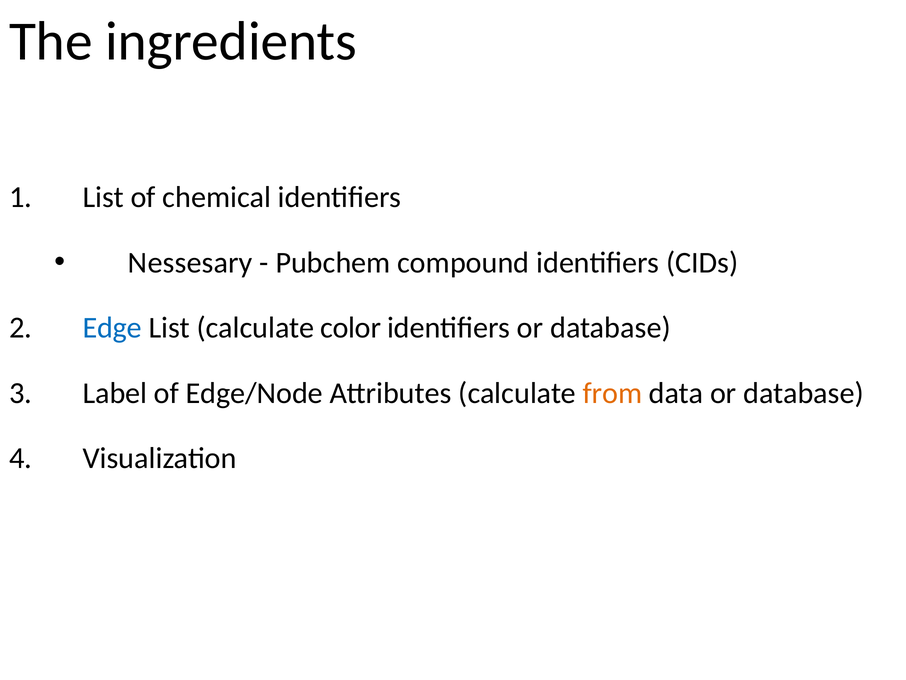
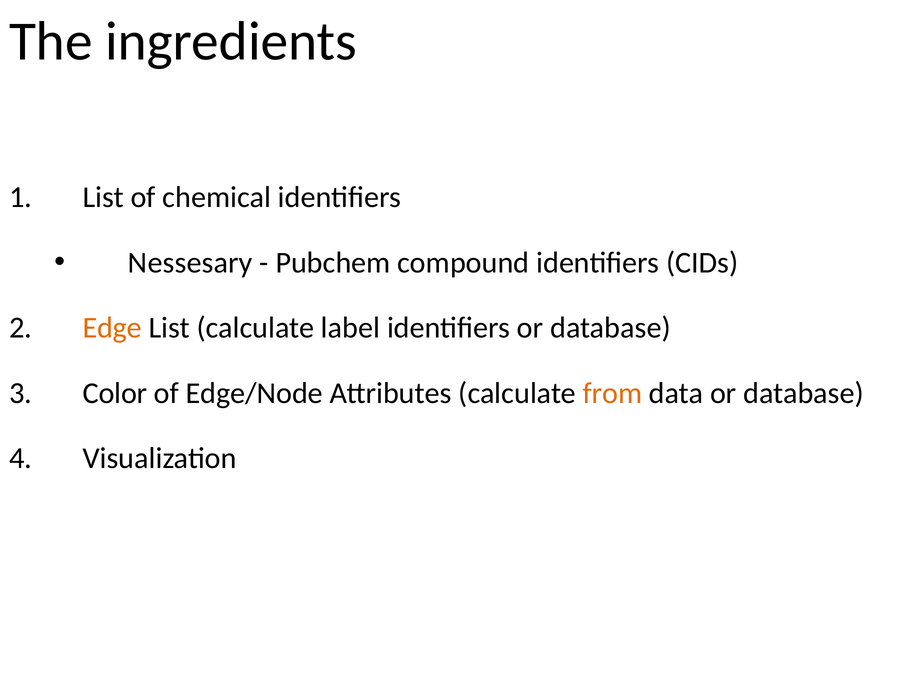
Edge colour: blue -> orange (112, 328)
color: color -> label (351, 328)
Label: Label -> Color (115, 393)
